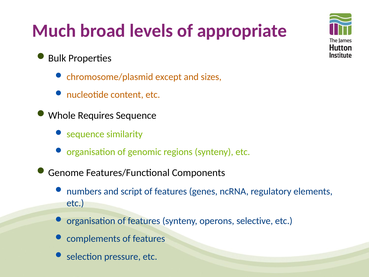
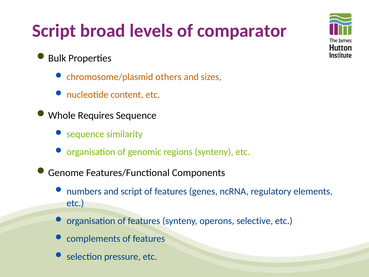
Much: Much -> Script (54, 31)
appropriate: appropriate -> comparator (242, 31)
except: except -> others (168, 77)
